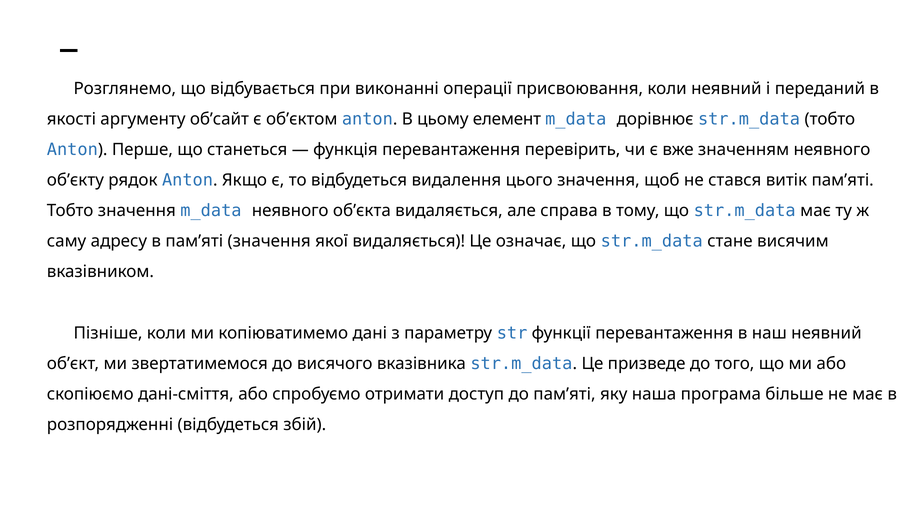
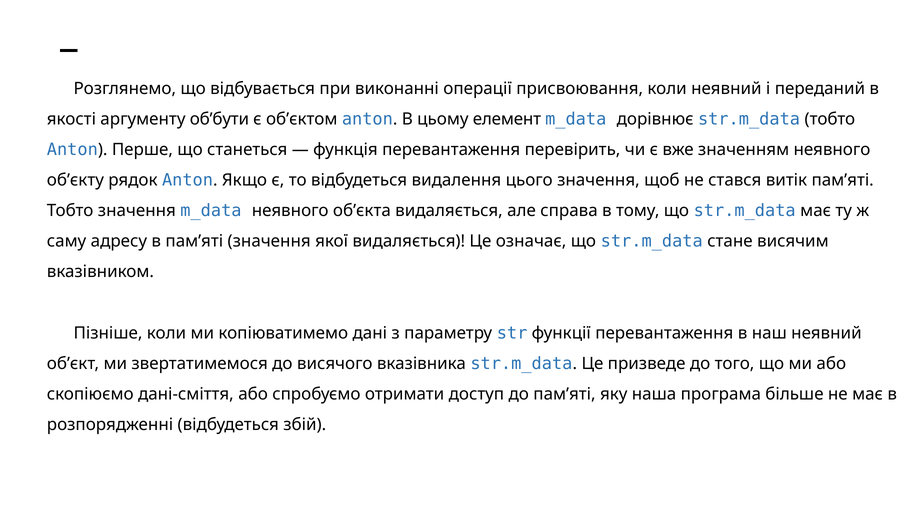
об’сайт: об’сайт -> об’бути (219, 119)
